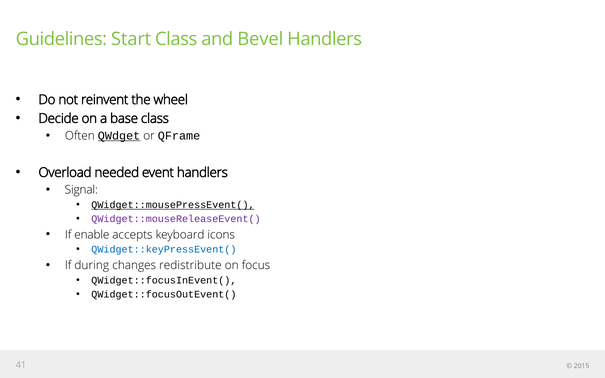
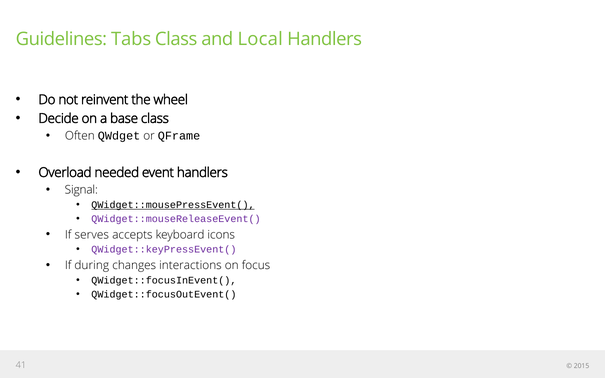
Start: Start -> Tabs (131, 39)
Bevel: Bevel -> Local (260, 39)
QWdget underline: present -> none (119, 136)
enable: enable -> serves (92, 235)
QWidget::keyPressEvent( colour: blue -> purple (164, 250)
redistribute: redistribute -> interactions (190, 265)
